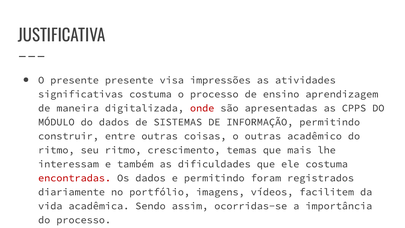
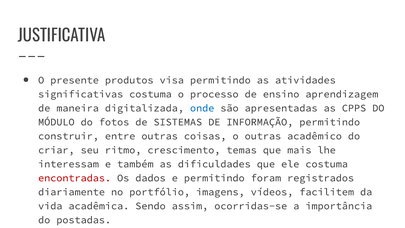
presente presente: presente -> produtos (129, 80)
visa impressões: impressões -> permitindo (220, 80)
onde colour: red -> blue (202, 108)
do dados: dados -> fotos (114, 122)
ritmo: ritmo -> criar (56, 150)
do processo: processo -> postadas (84, 220)
